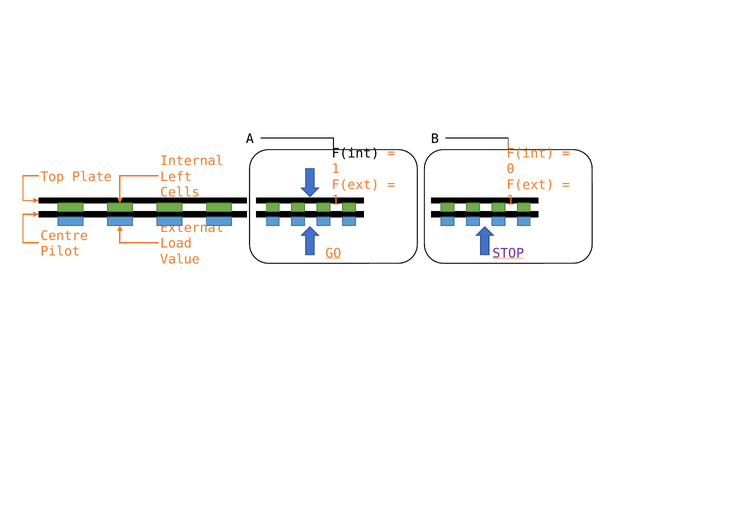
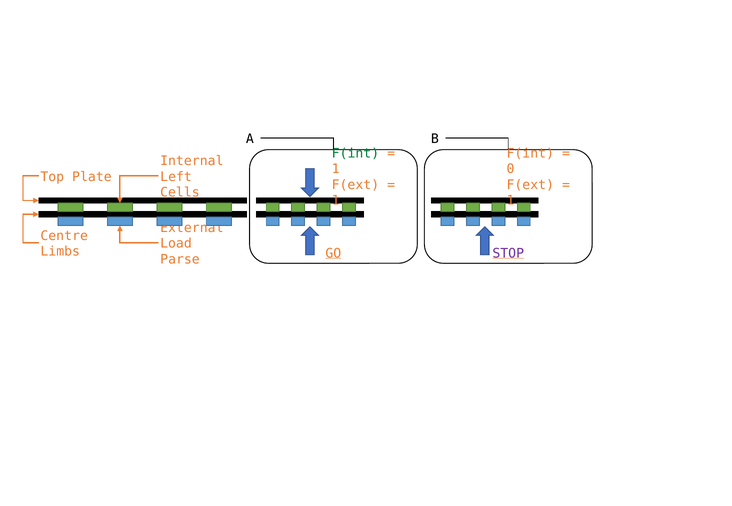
F(int colour: black -> green (355, 153)
Pilot: Pilot -> Limbs (60, 252)
Value: Value -> Parse (180, 260)
